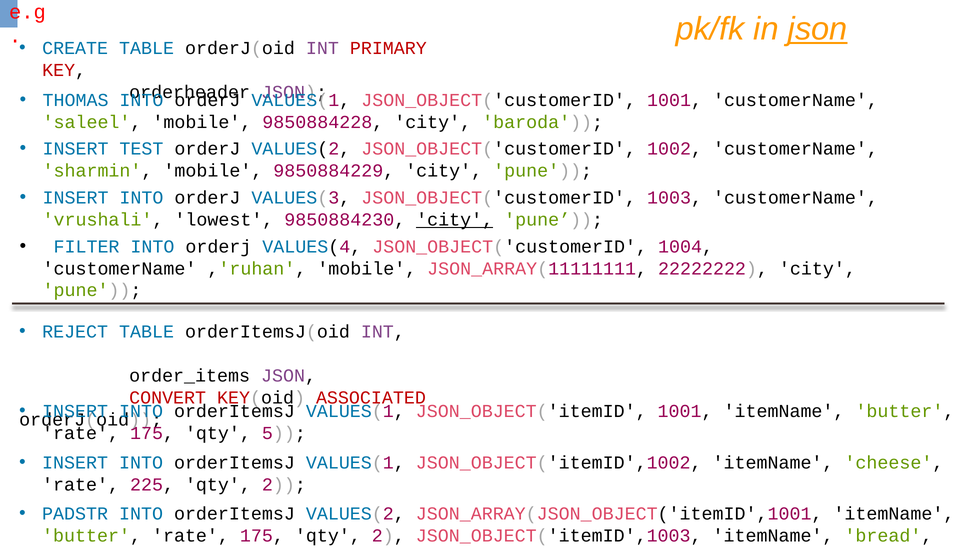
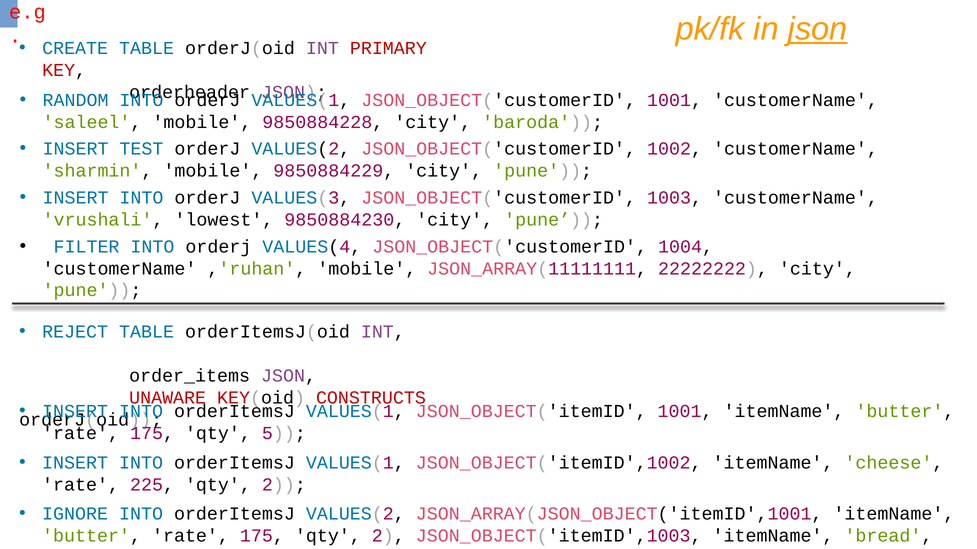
THOMAS: THOMAS -> RANDOM (76, 100)
city underline: present -> none (455, 220)
CONVERT: CONVERT -> UNAWARE (168, 398)
ASSOCIATED: ASSOCIATED -> CONSTRUCTS (371, 398)
PADSTR: PADSTR -> IGNORE (75, 514)
